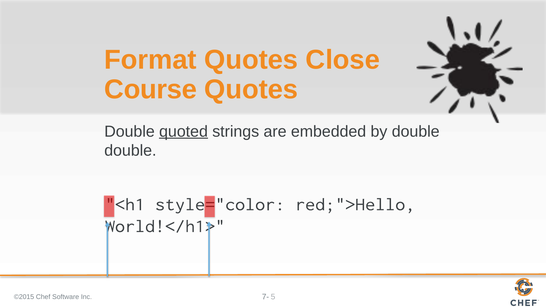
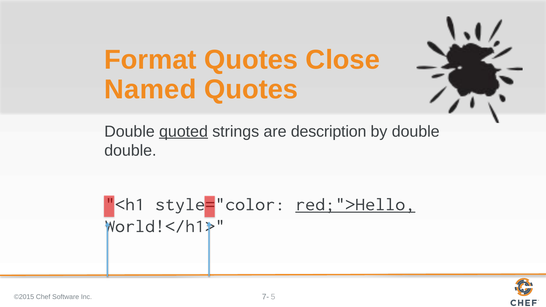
Course: Course -> Named (150, 89)
embedded: embedded -> description (329, 132)
red;">Hello underline: none -> present (355, 204)
